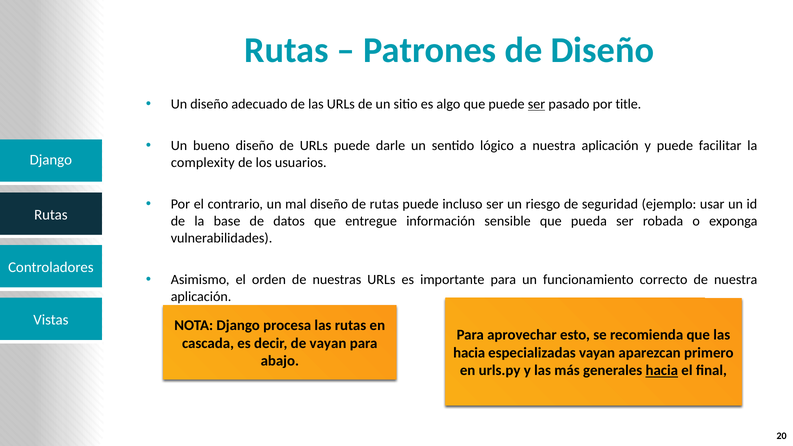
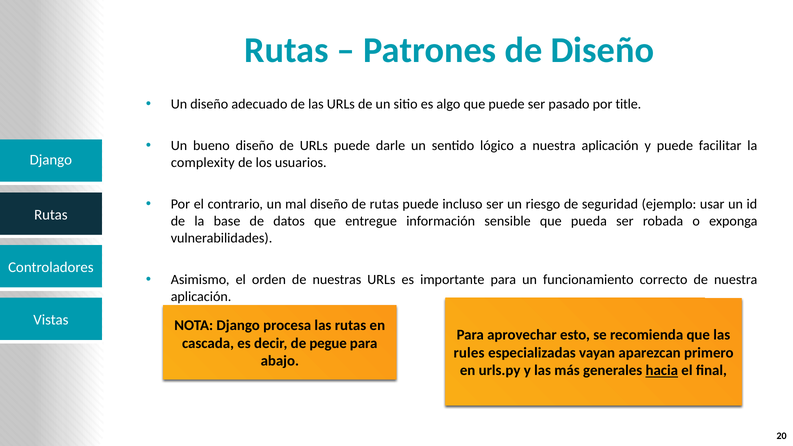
ser underline: present -> none (537, 104)
de vayan: vayan -> pegue (328, 343)
hacia: hacia -> rules (469, 353)
